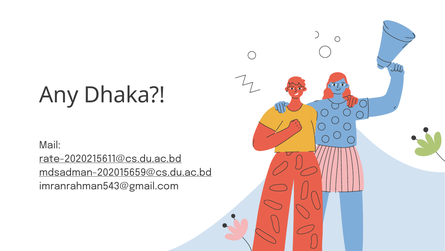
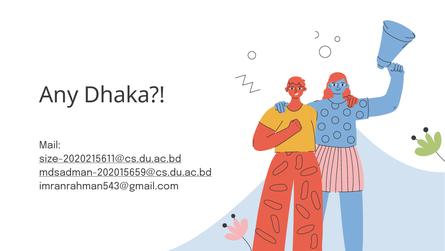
rate-2020215611@cs.du.ac.bd: rate-2020215611@cs.du.ac.bd -> size-2020215611@cs.du.ac.bd (110, 158)
